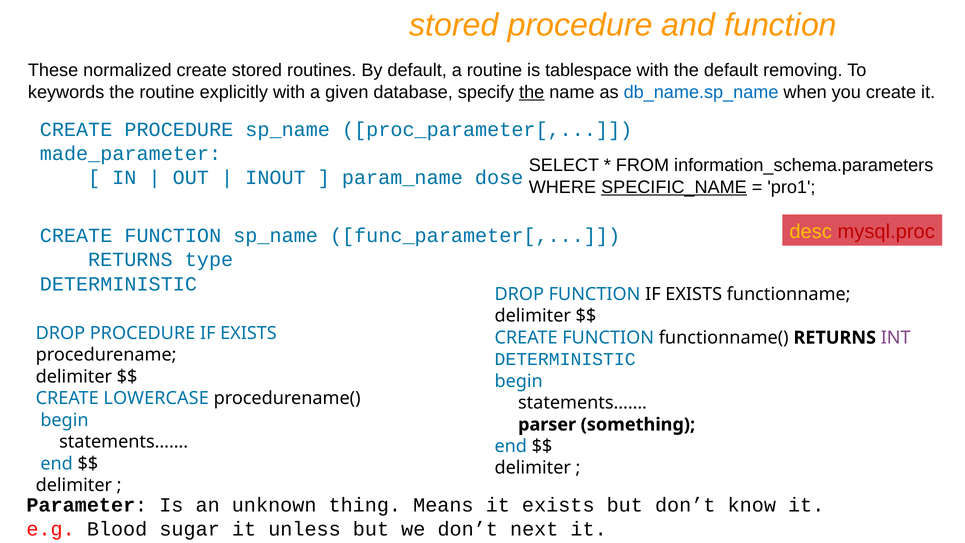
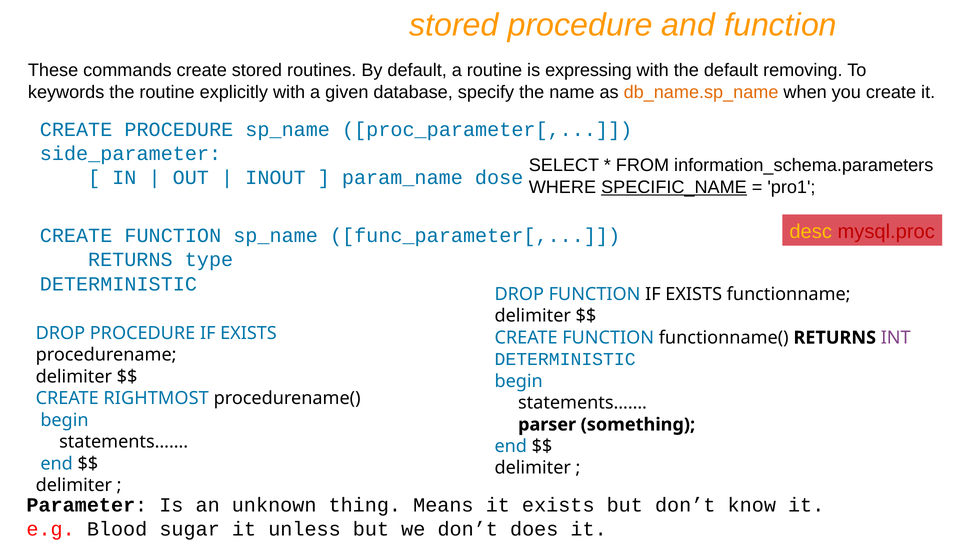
normalized: normalized -> commands (127, 70)
tablespace: tablespace -> expressing (588, 70)
the underline: present -> none (532, 92)
db_name.sp_name colour: blue -> orange (701, 92)
made_parameter: made_parameter -> side_parameter (131, 153)
LOWERCASE: LOWERCASE -> RIGHTMOST (156, 398)
next: next -> does (534, 529)
